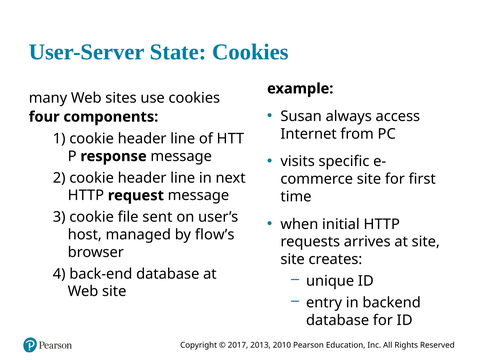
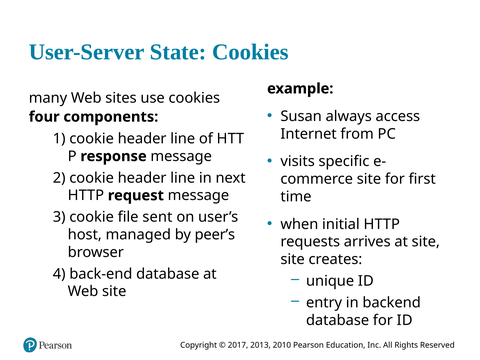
flow’s: flow’s -> peer’s (215, 235)
